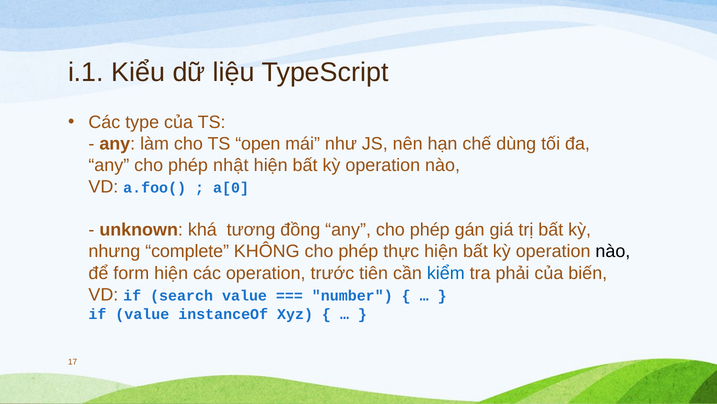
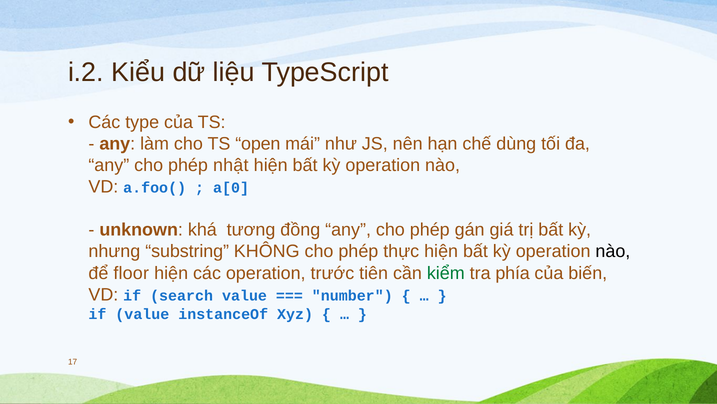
i.1: i.1 -> i.2 (86, 72)
complete: complete -> substring (187, 251)
form: form -> floor (131, 273)
kiểm colour: blue -> green (446, 273)
phải: phải -> phía (513, 273)
